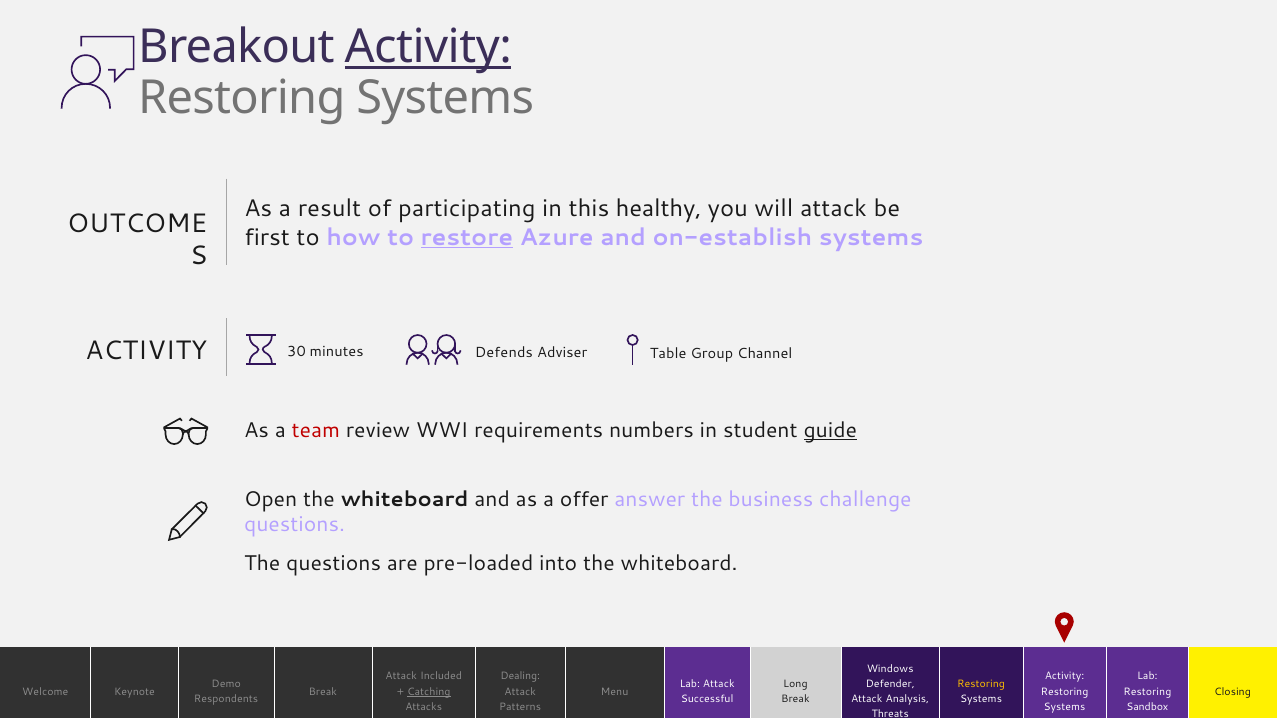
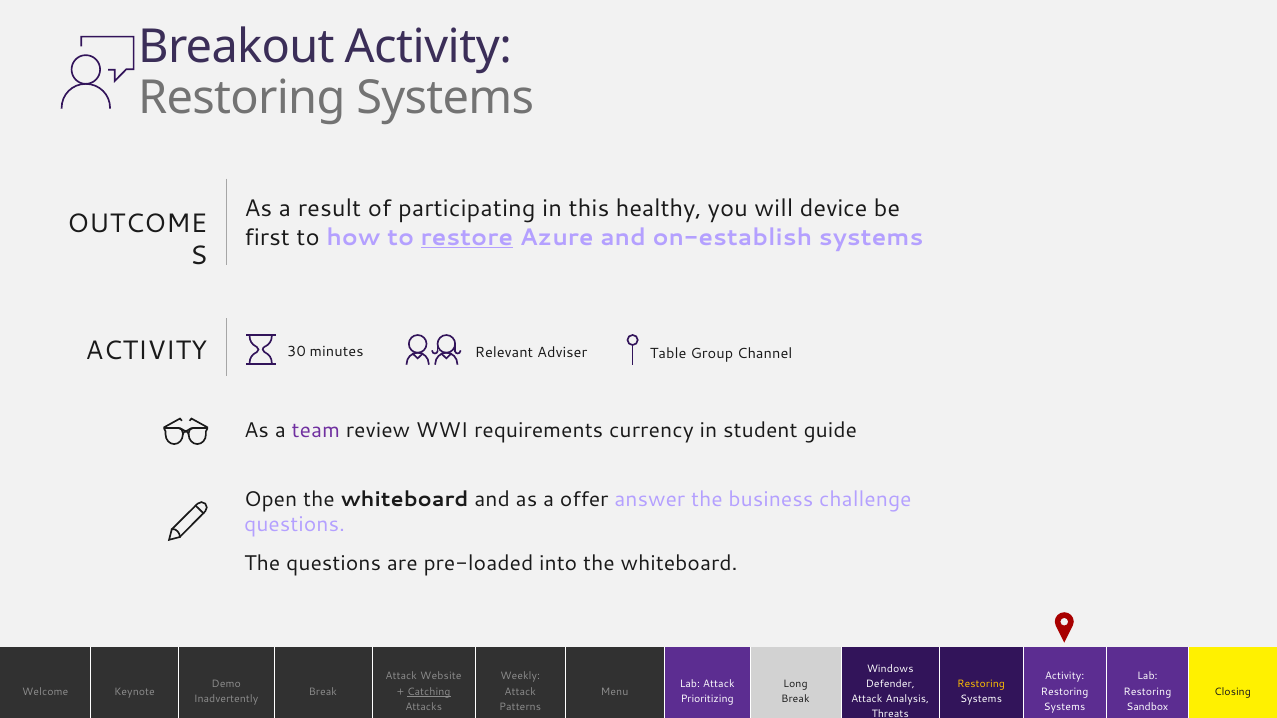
Activity underline: present -> none (428, 47)
will attack: attack -> device (834, 209)
Defends: Defends -> Relevant (504, 353)
team colour: red -> purple (316, 431)
numbers: numbers -> currency (651, 431)
guide underline: present -> none (830, 431)
Included: Included -> Website (441, 677)
Dealing: Dealing -> Weekly (520, 677)
Respondents: Respondents -> Inadvertently (226, 699)
Successful: Successful -> Prioritizing (707, 699)
